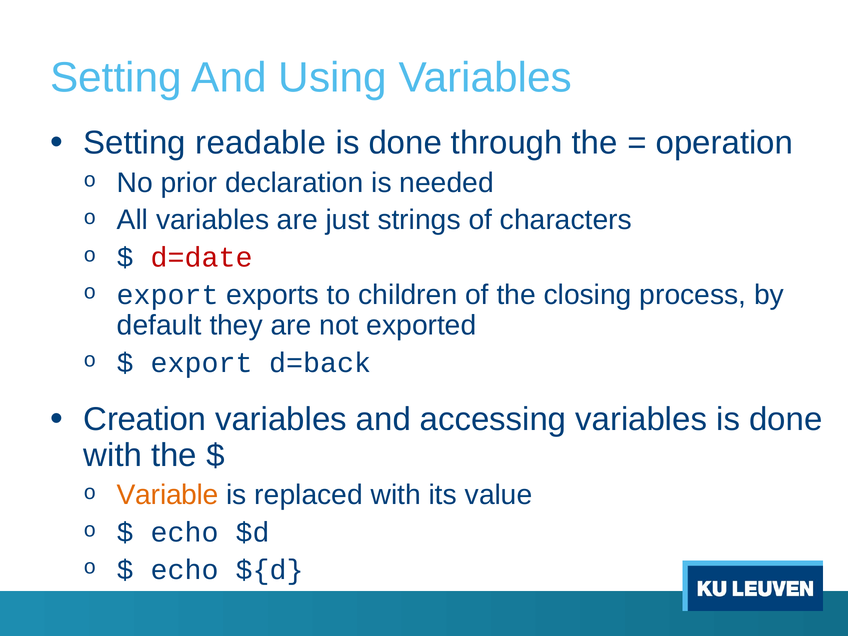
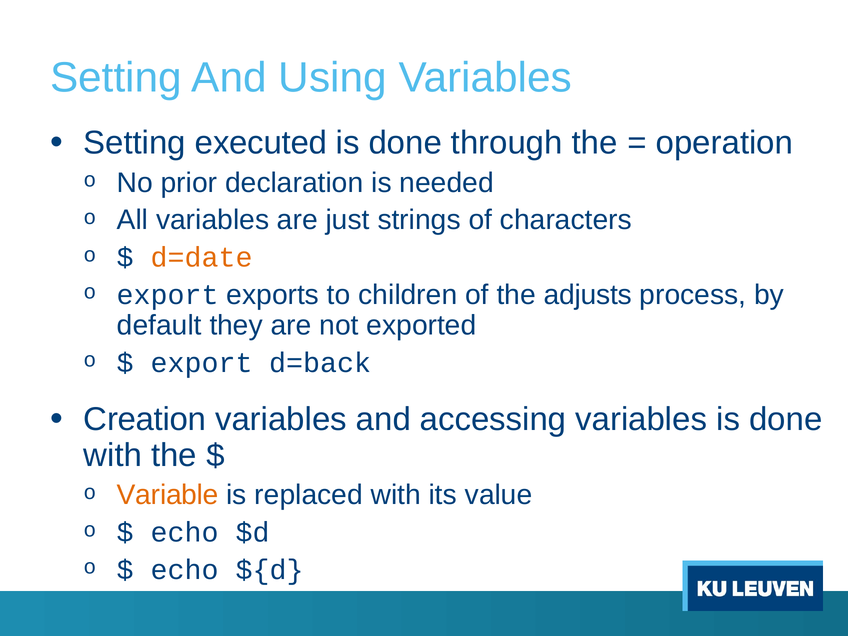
readable: readable -> executed (261, 143)
d=date colour: red -> orange (202, 257)
closing: closing -> adjusts (588, 295)
